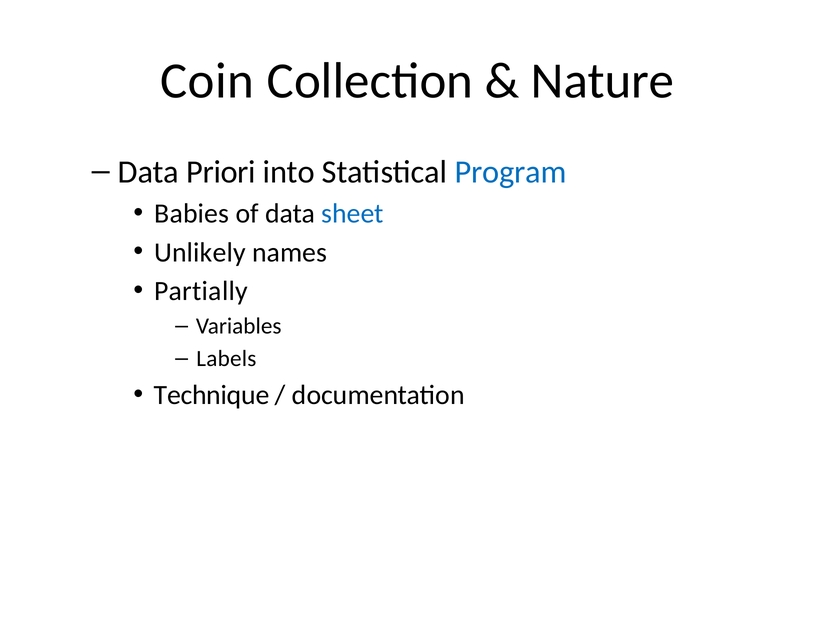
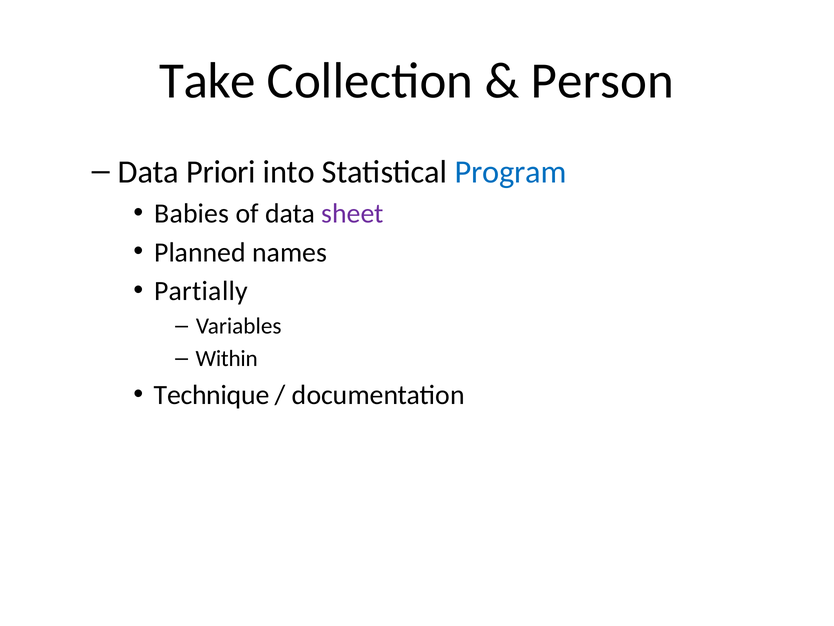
Coin: Coin -> Take (207, 81)
Nature: Nature -> Person (603, 81)
sheet colour: blue -> purple (353, 213)
Unlikely: Unlikely -> Planned (200, 252)
Labels: Labels -> Within (227, 358)
